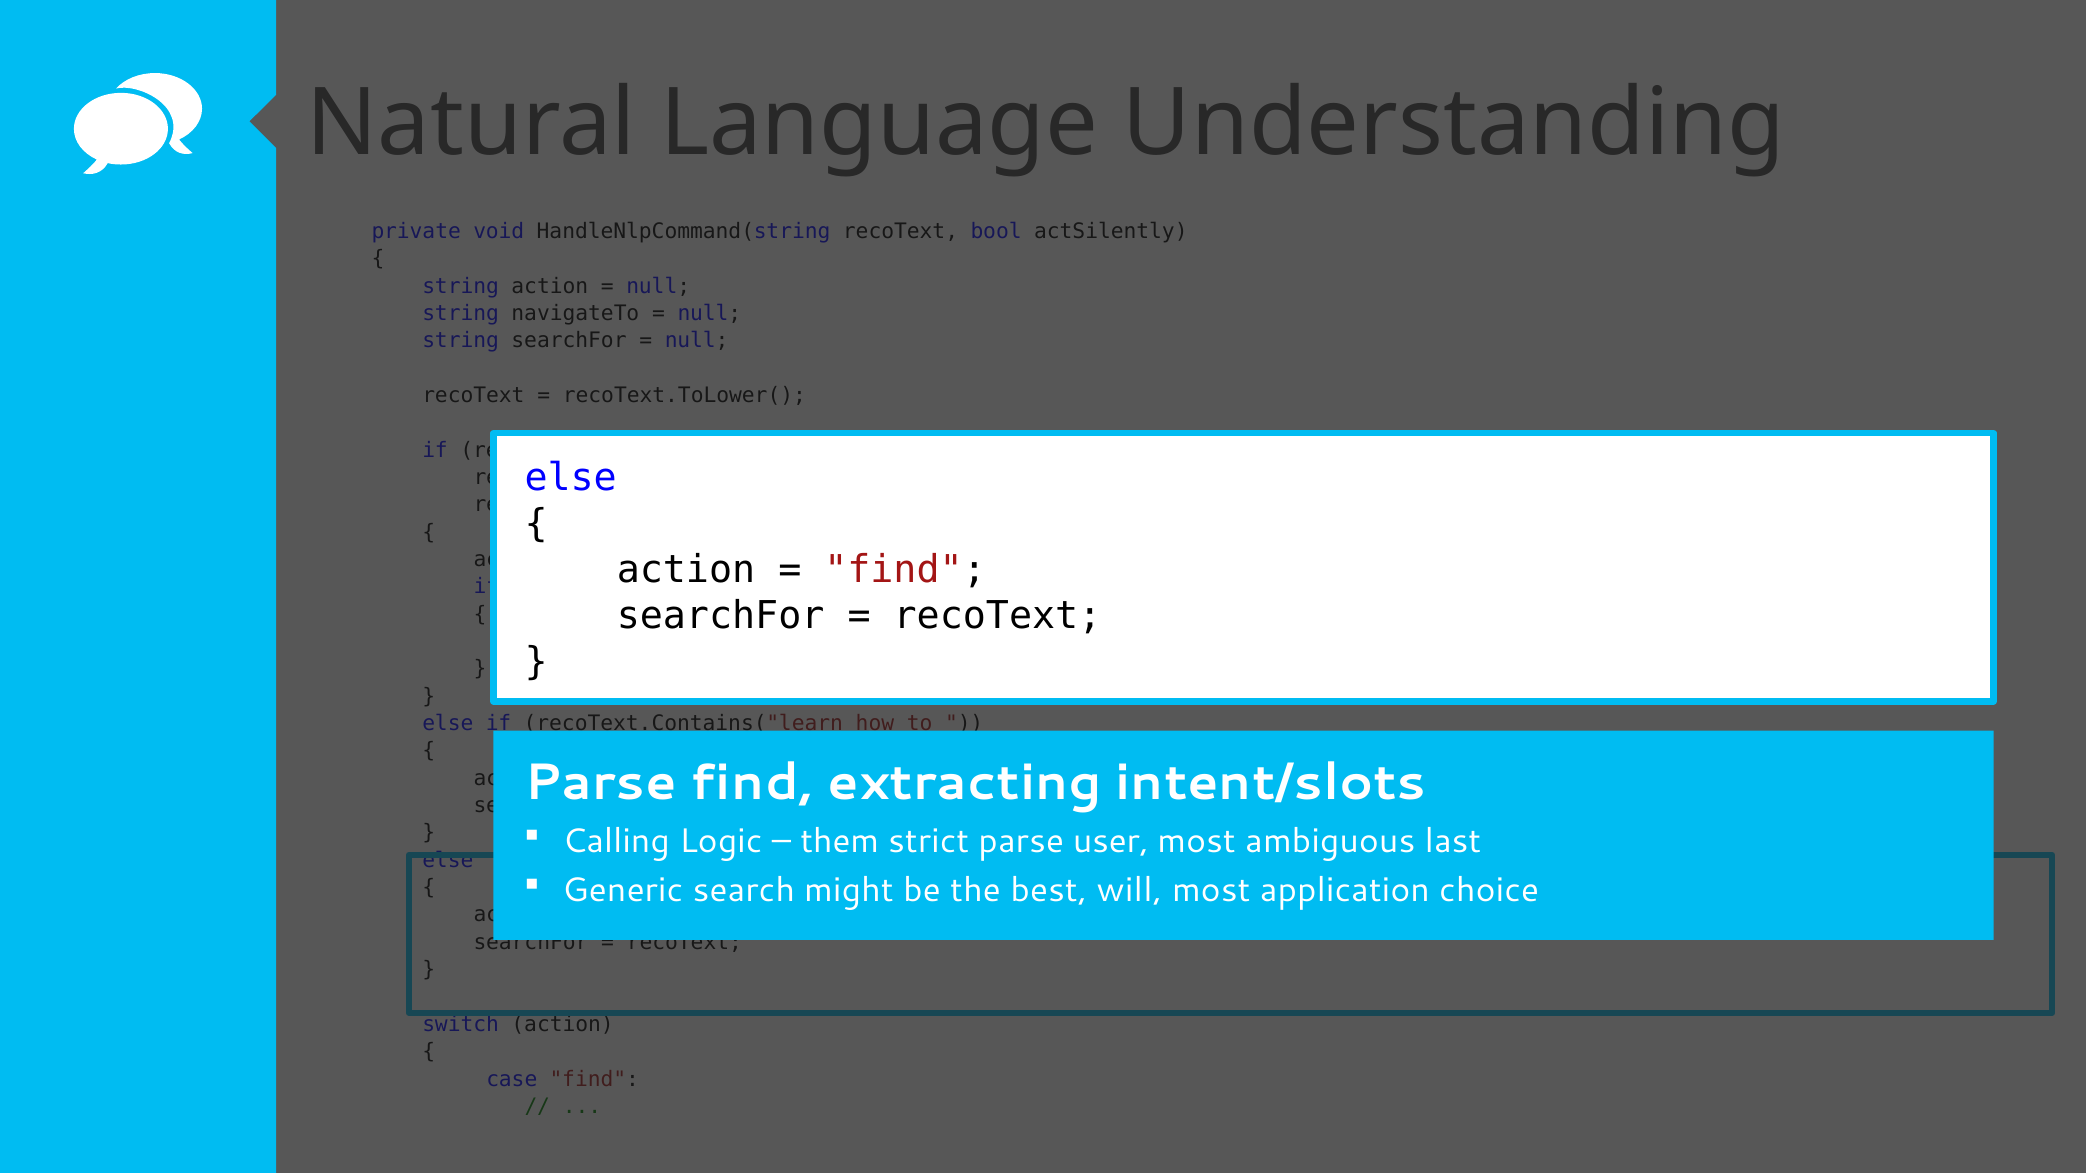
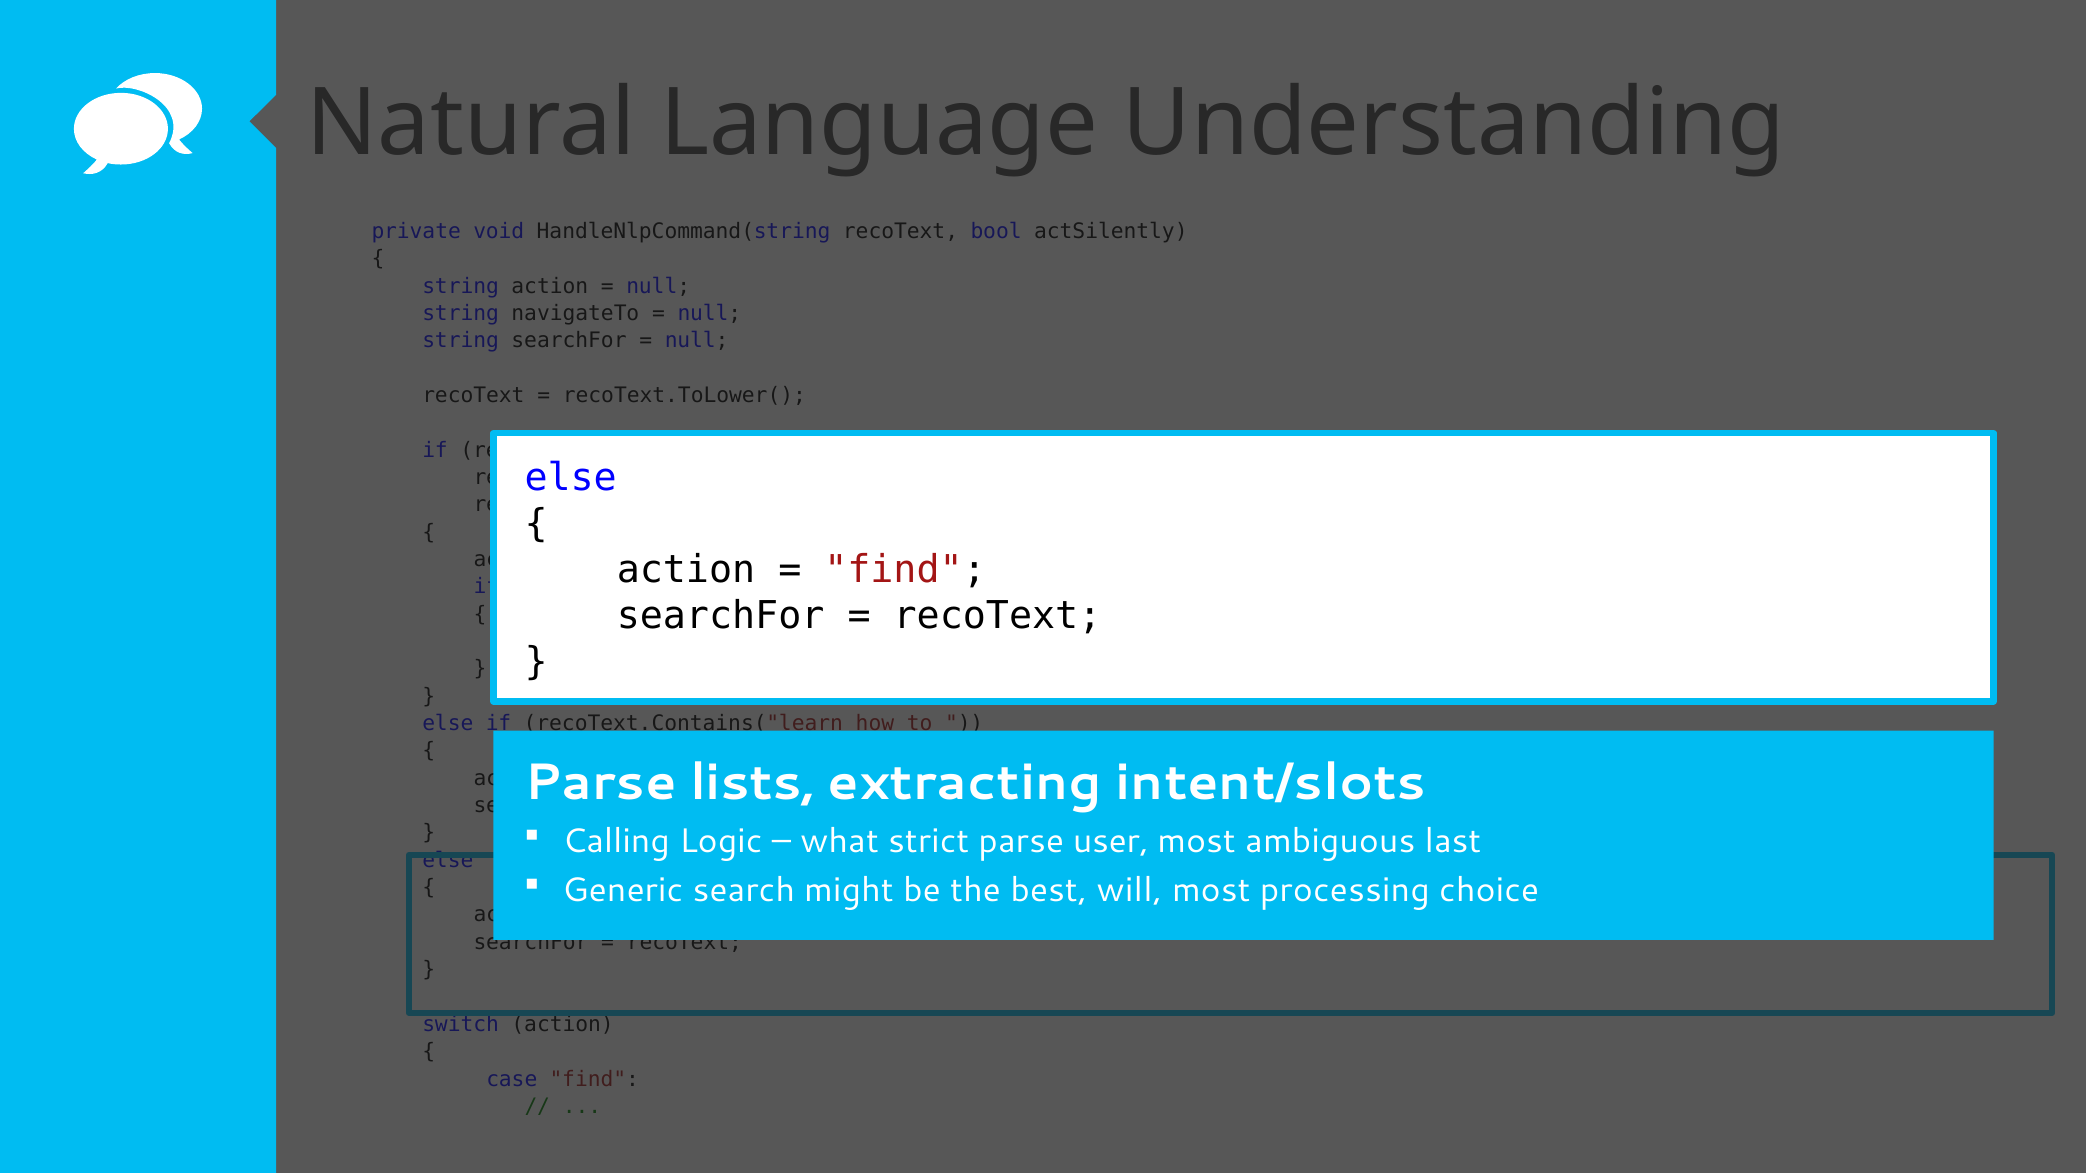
find: find -> lists (753, 782)
them: them -> what (840, 841)
application: application -> processing (1345, 891)
